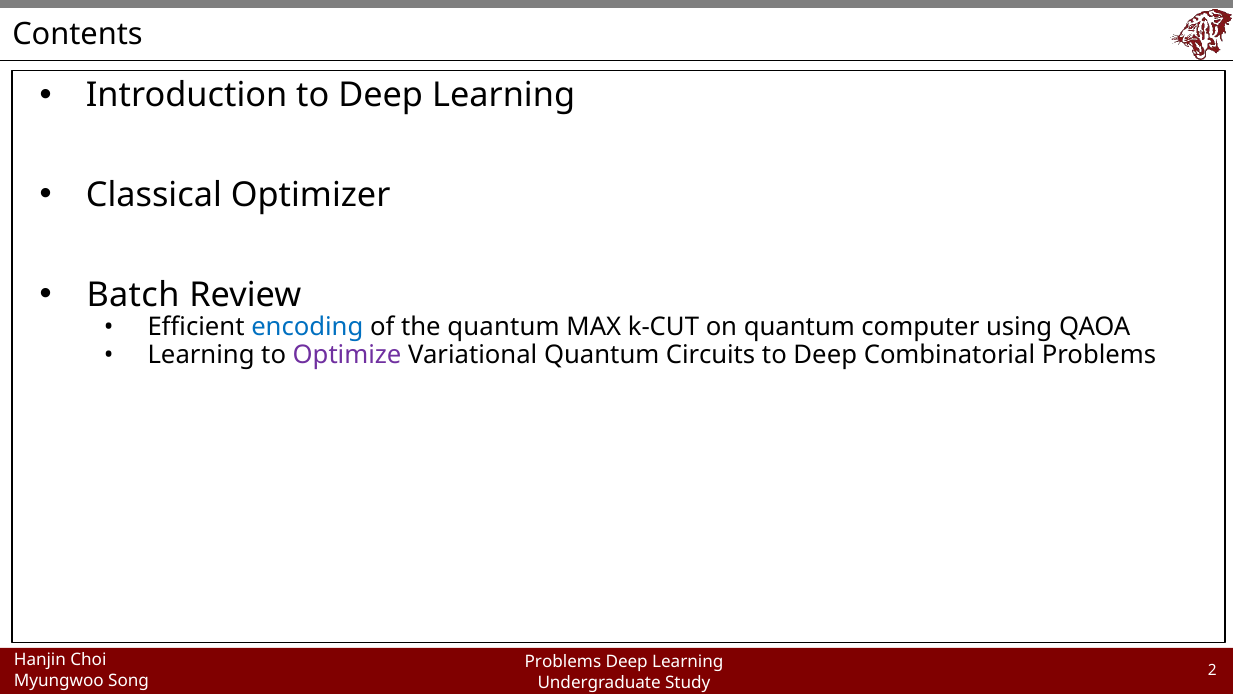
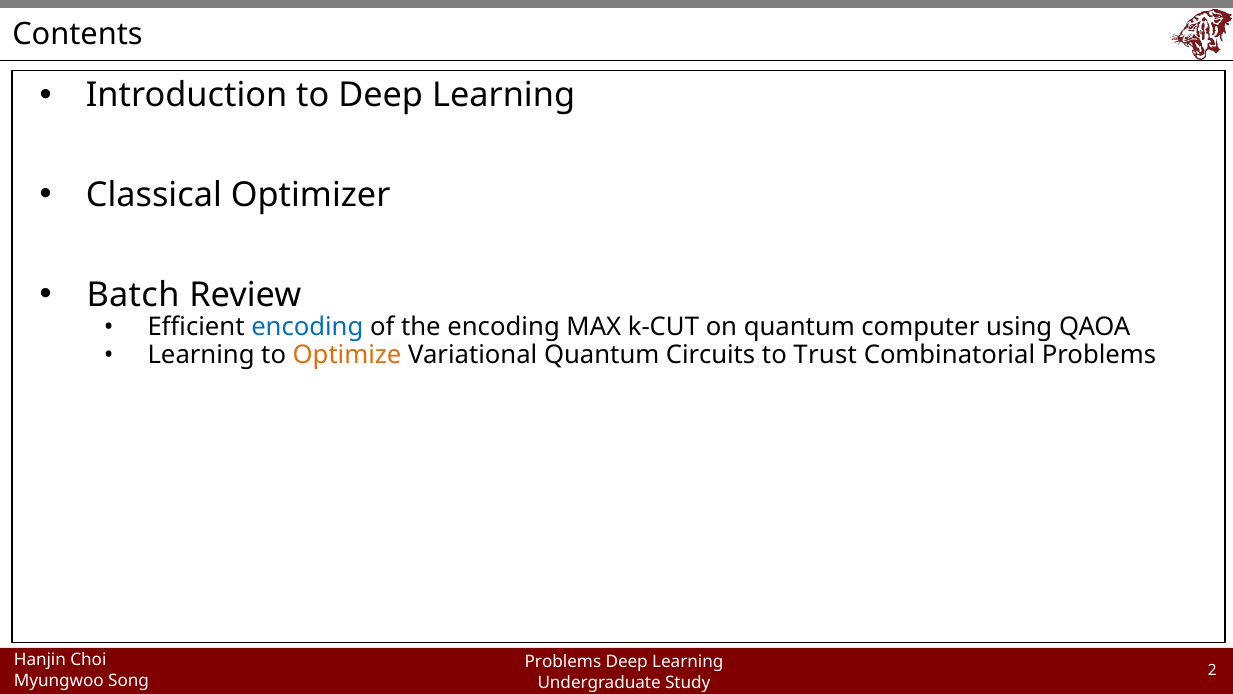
the quantum: quantum -> encoding (504, 327)
Optimize colour: purple -> orange (347, 355)
Circuits to Deep: Deep -> Trust (825, 355)
